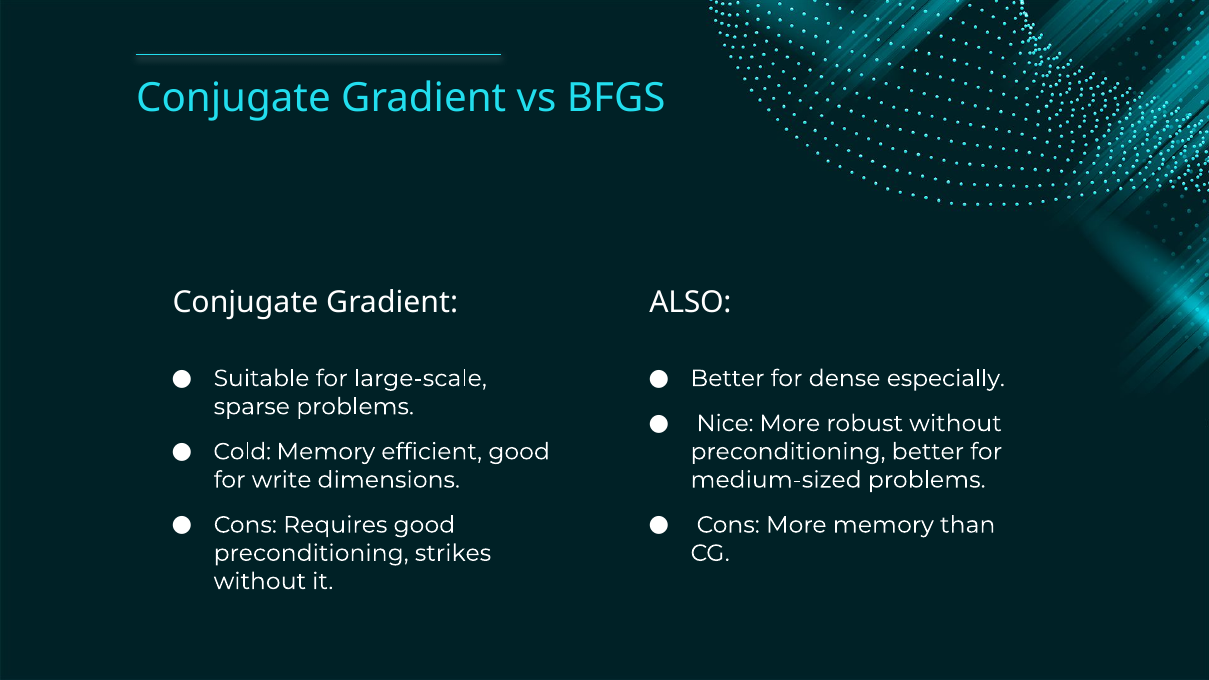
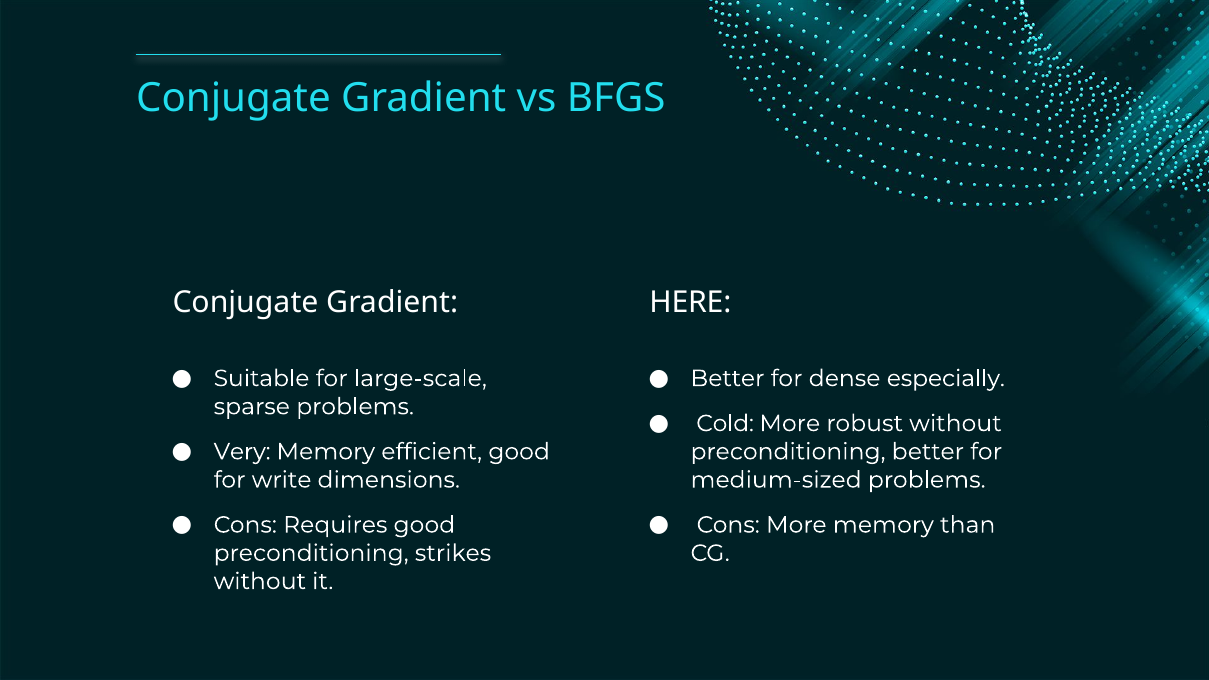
ALSO: ALSO -> HERE (690, 303)
Nice: Nice -> Cold (725, 423)
Cold: Cold -> Very (242, 452)
